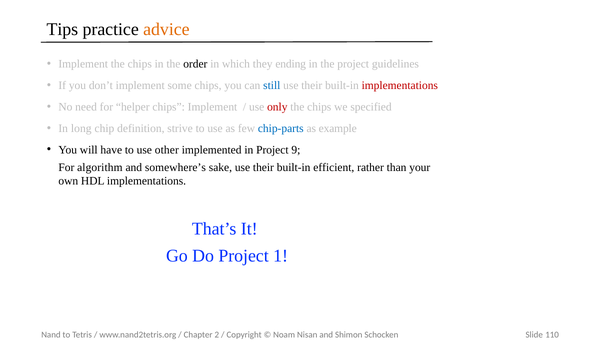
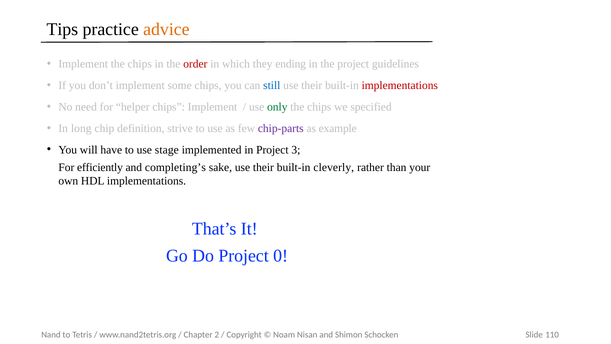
order colour: black -> red (195, 64)
only colour: red -> green (277, 107)
chip-parts colour: blue -> purple (281, 128)
other: other -> stage (167, 150)
9: 9 -> 3 (296, 150)
algorithm: algorithm -> efficiently (100, 167)
somewhere’s: somewhere’s -> completing’s (175, 167)
efficient: efficient -> cleverly (334, 167)
1: 1 -> 0 (281, 255)
